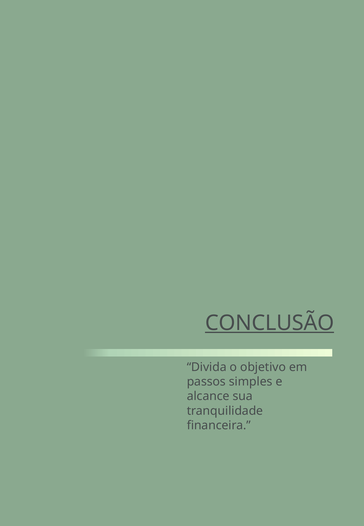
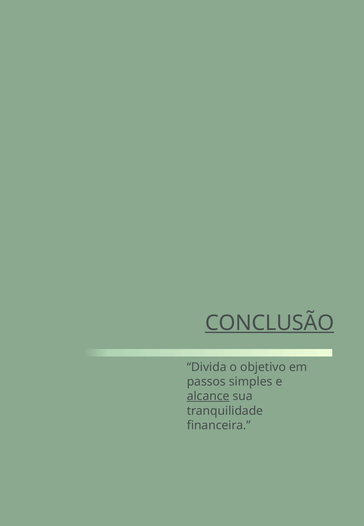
alcance underline: none -> present (208, 396)
